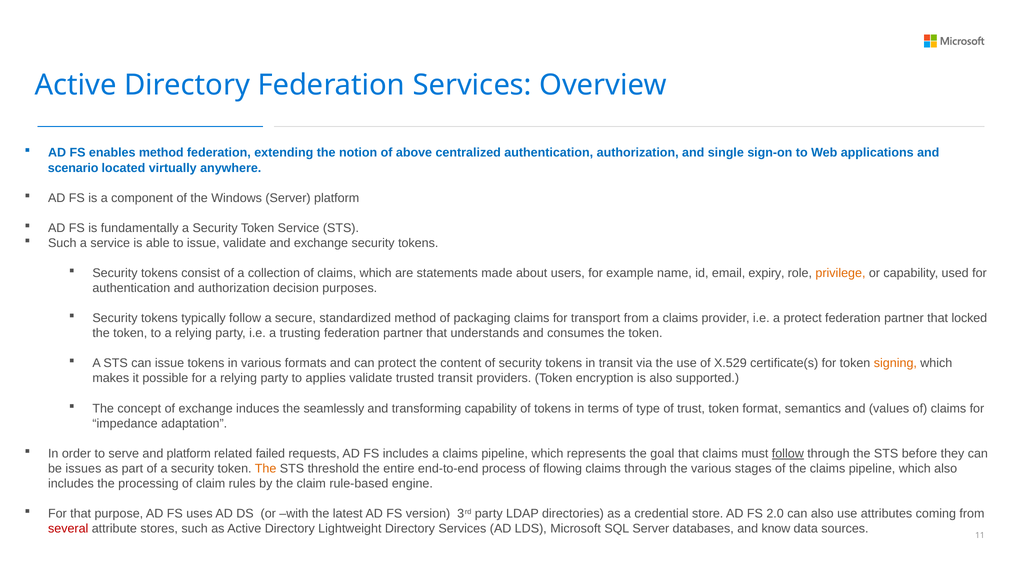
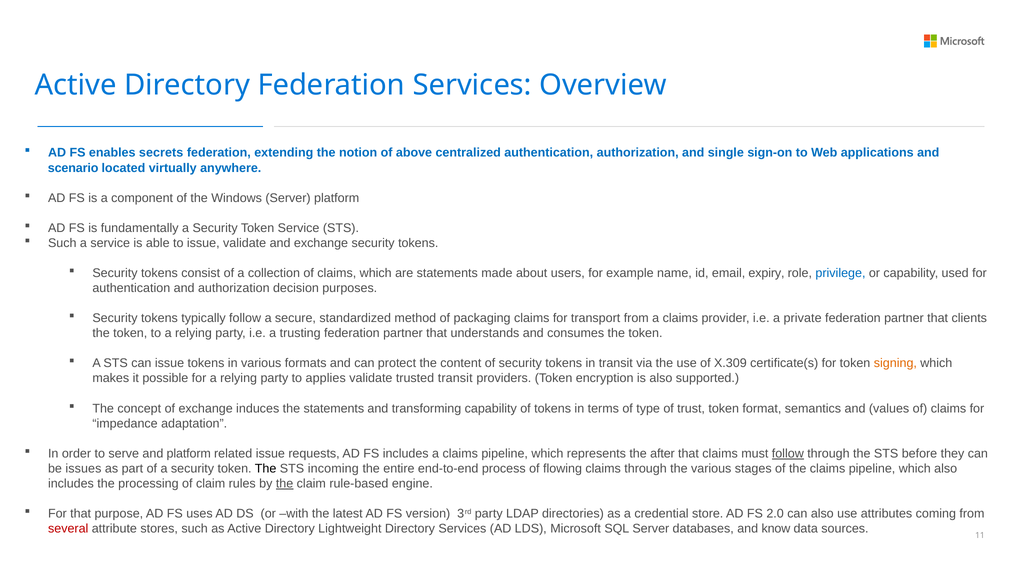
enables method: method -> secrets (161, 153)
privilege colour: orange -> blue (840, 273)
a protect: protect -> private (803, 318)
locked: locked -> clients (969, 318)
X.529: X.529 -> X.309 (730, 363)
the seamlessly: seamlessly -> statements (334, 408)
related failed: failed -> issue (270, 453)
goal: goal -> after (662, 453)
The colour: orange -> black (266, 468)
threshold: threshold -> incoming (333, 468)
the underline: none -> present (285, 483)
